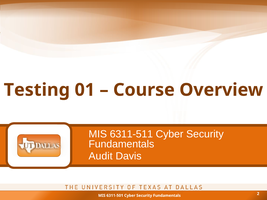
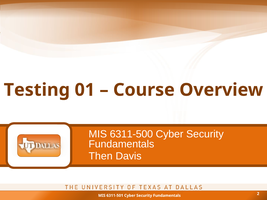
6311-511: 6311-511 -> 6311-500 (131, 134)
Audit: Audit -> Then (101, 156)
